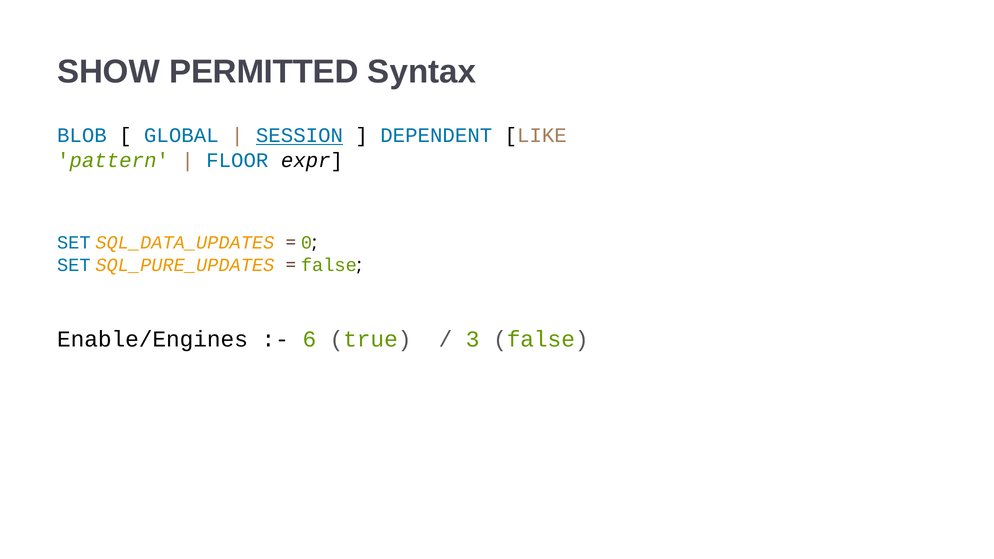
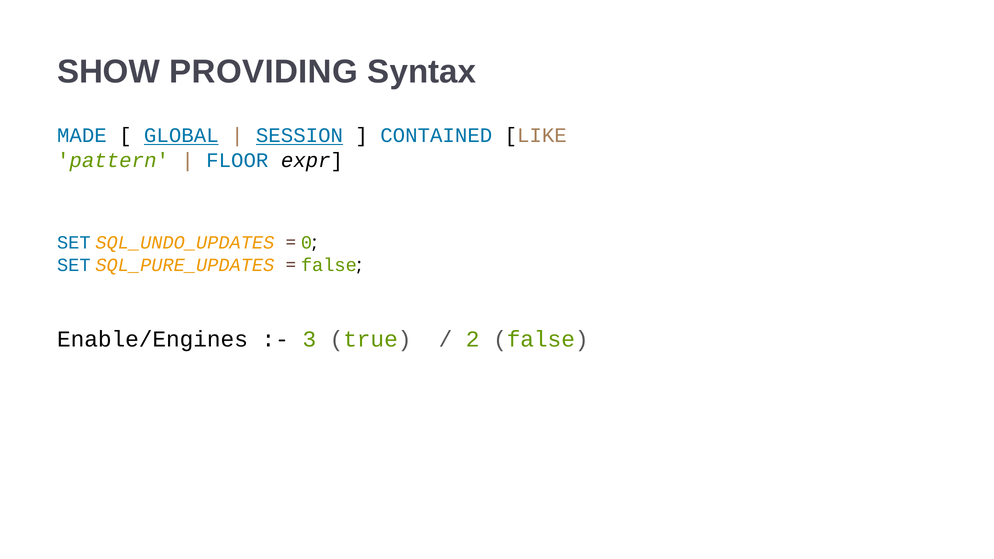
PERMITTED: PERMITTED -> PROVIDING (264, 72)
BLOB: BLOB -> MADE (82, 136)
GLOBAL underline: none -> present (181, 136)
DEPENDENT: DEPENDENT -> CONTAINED (436, 136)
SQL_DATA_UPDATES: SQL_DATA_UPDATES -> SQL_UNDO_UPDATES (185, 243)
6: 6 -> 3 (309, 339)
3: 3 -> 2 (473, 339)
